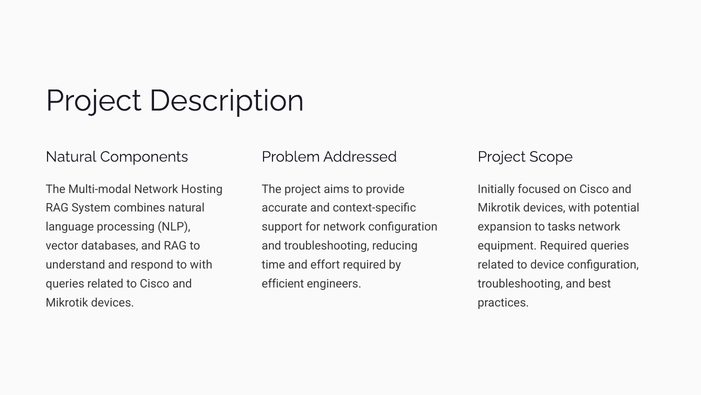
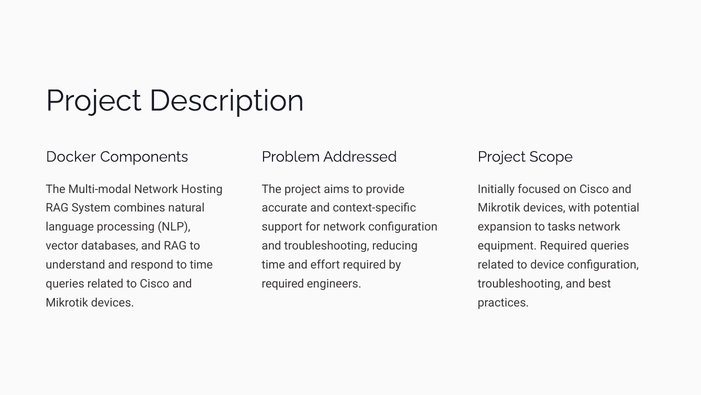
Natural: Natural -> Docker (71, 157)
to with: with -> time (201, 265)
efficient: efficient -> required (283, 283)
